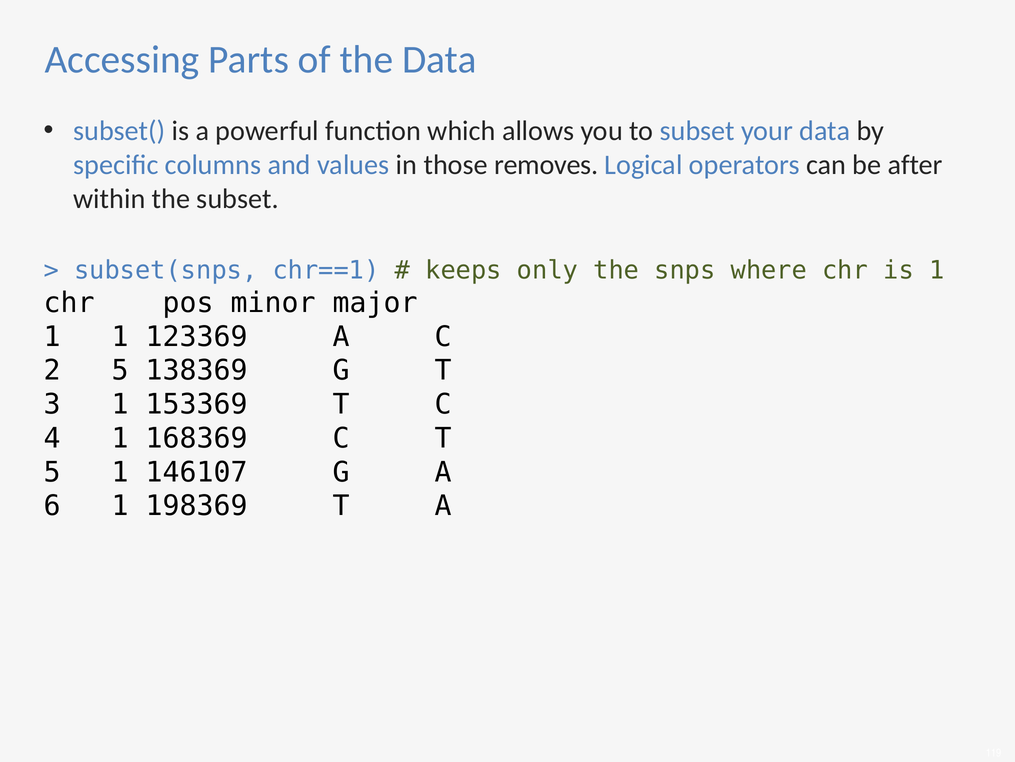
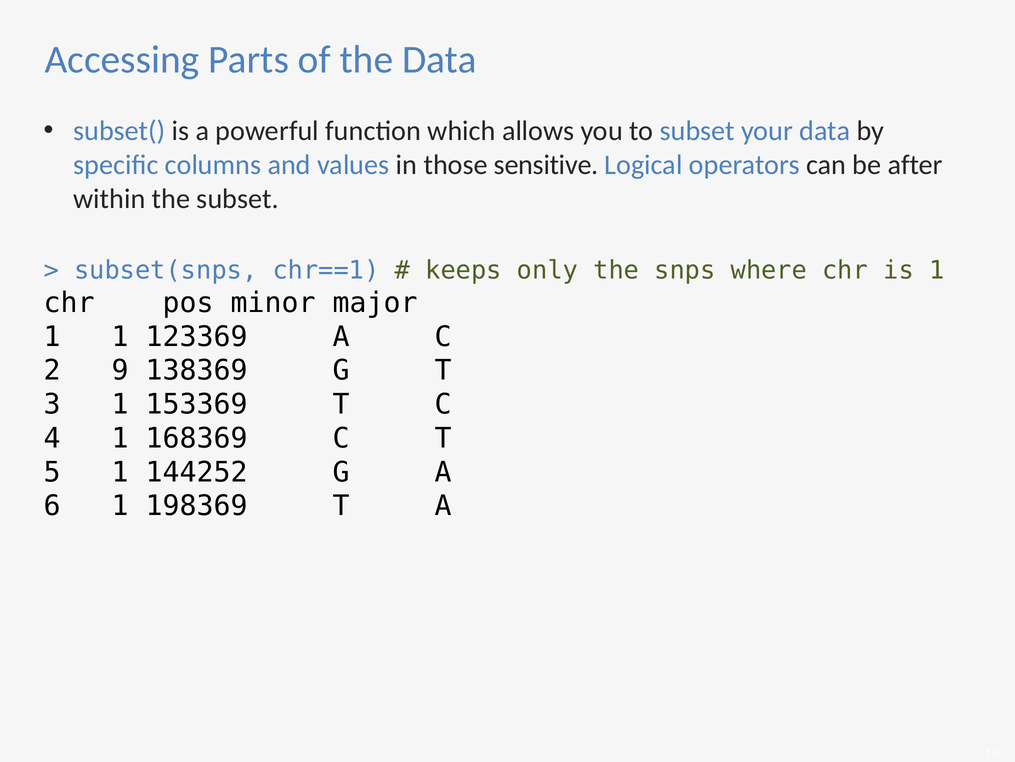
removes: removes -> sensitive (546, 165)
2 5: 5 -> 9 (120, 370)
146107: 146107 -> 144252 (197, 472)
